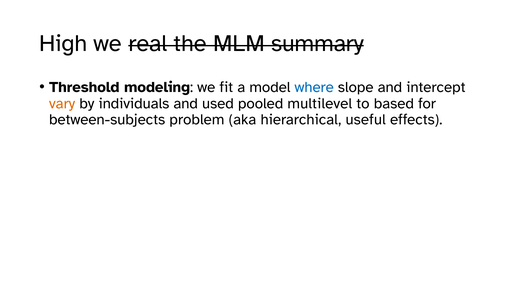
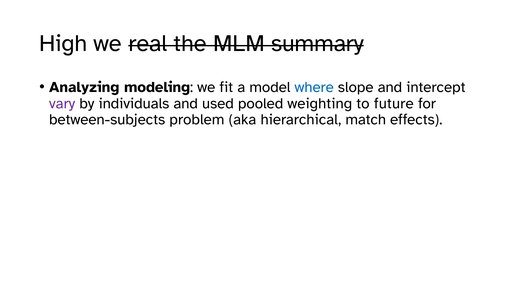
Threshold: Threshold -> Analyzing (84, 87)
vary colour: orange -> purple (62, 103)
multilevel: multilevel -> weighting (320, 103)
based: based -> future (394, 103)
useful: useful -> match (366, 120)
